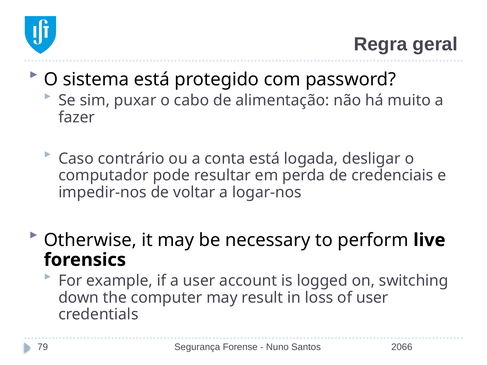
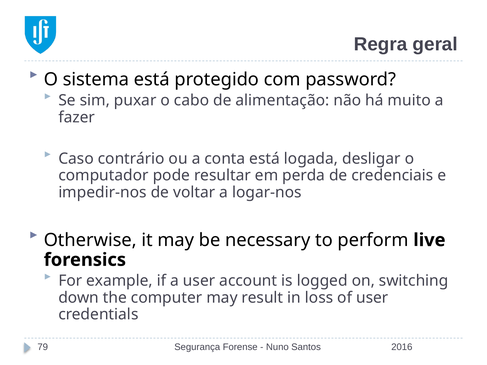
2066: 2066 -> 2016 (402, 347)
